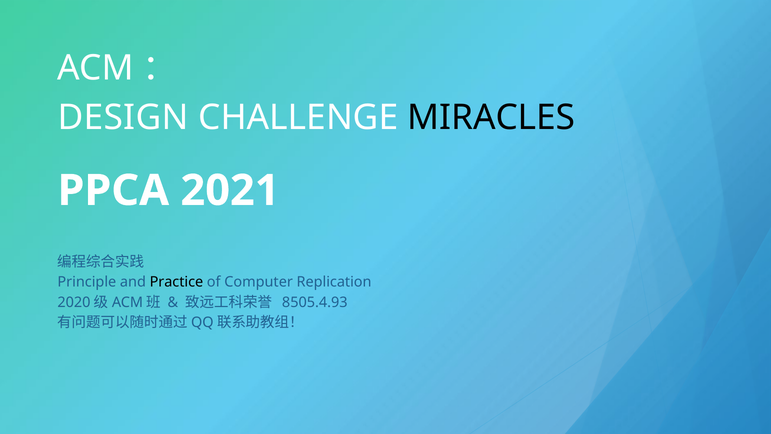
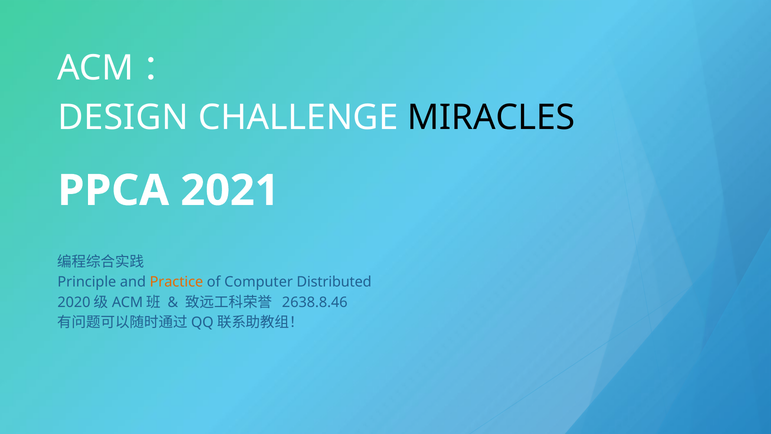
Practice colour: black -> orange (176, 282)
Replication: Replication -> Distributed (334, 282)
8505.4.93: 8505.4.93 -> 2638.8.46 (315, 302)
